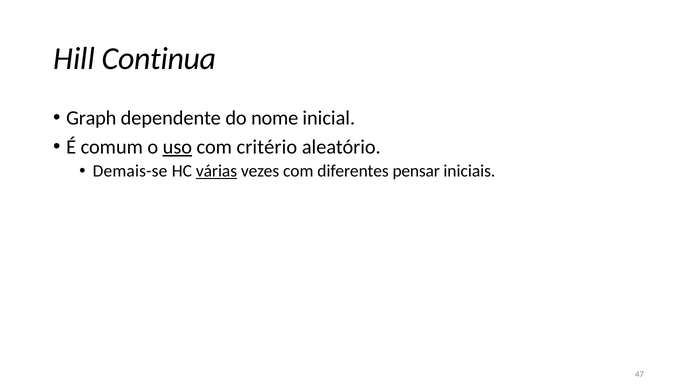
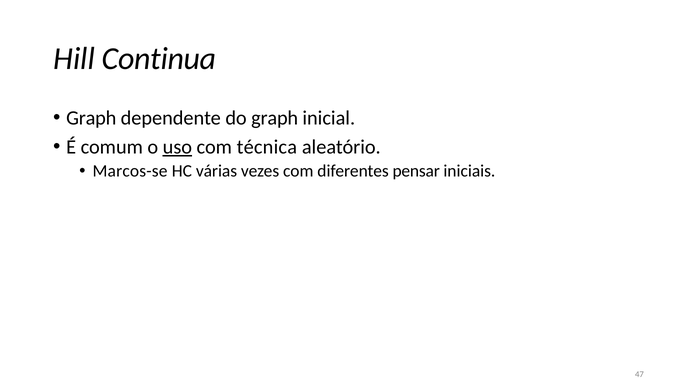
do nome: nome -> graph (275, 118)
critério: critério -> técnica (267, 147)
Demais-se: Demais-se -> Marcos-se (130, 171)
várias underline: present -> none (216, 171)
